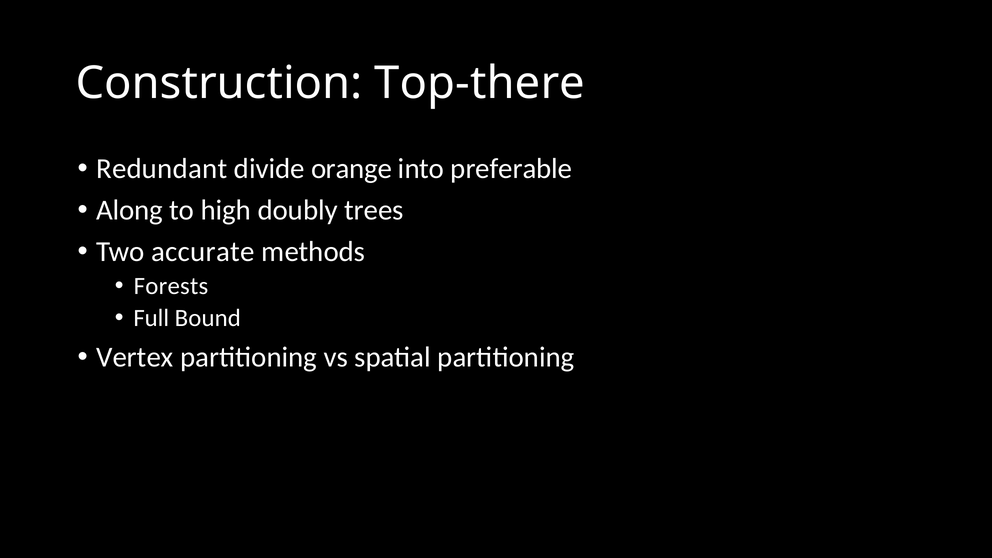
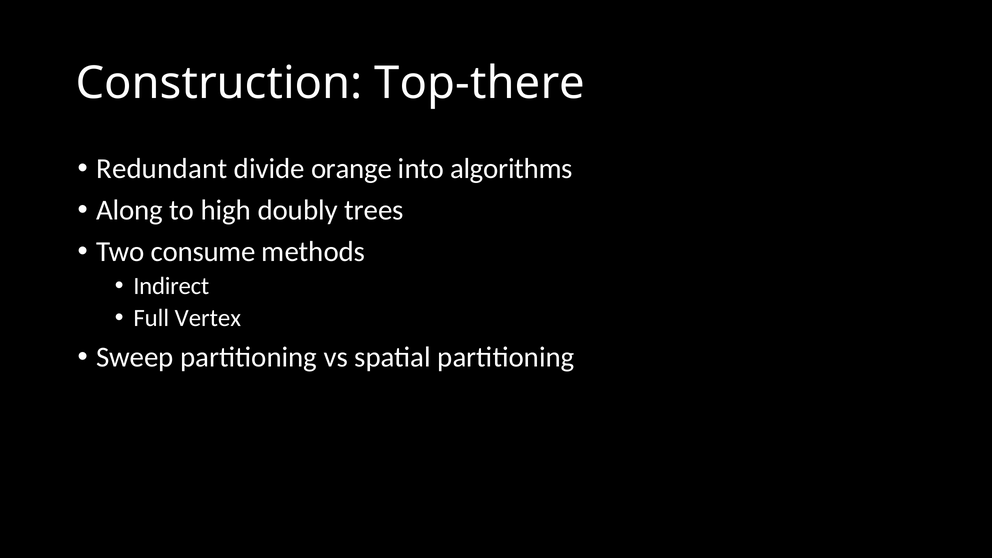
preferable: preferable -> algorithms (511, 169)
accurate: accurate -> consume (203, 252)
Forests: Forests -> Indirect (171, 286)
Bound: Bound -> Vertex (208, 318)
Vertex: Vertex -> Sweep (135, 357)
